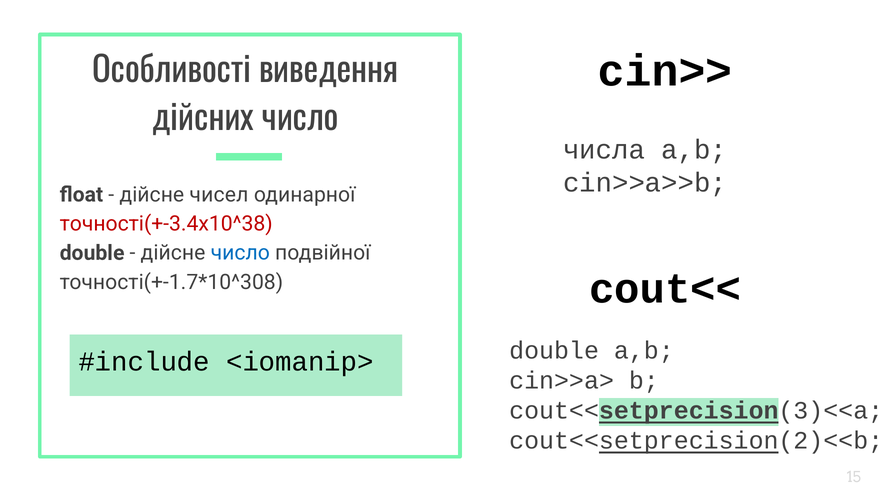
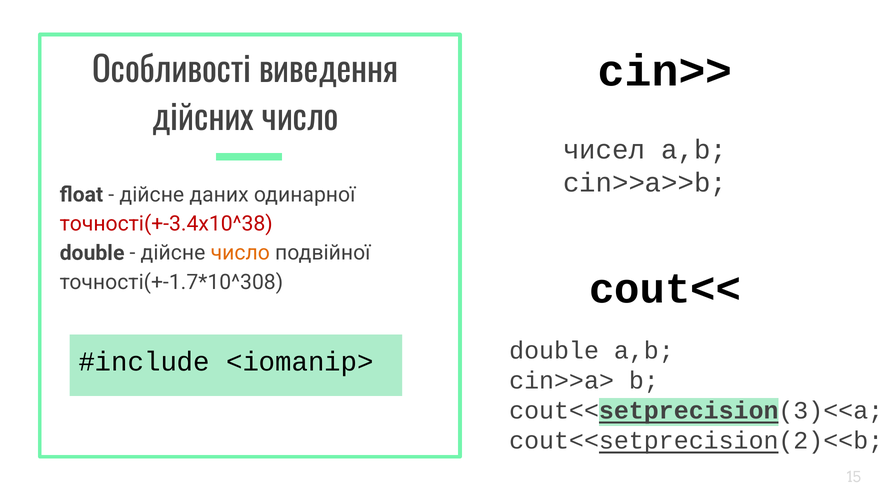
числа: числа -> чисел (604, 150)
чисел: чисел -> даних (219, 195)
число colour: blue -> orange (240, 253)
